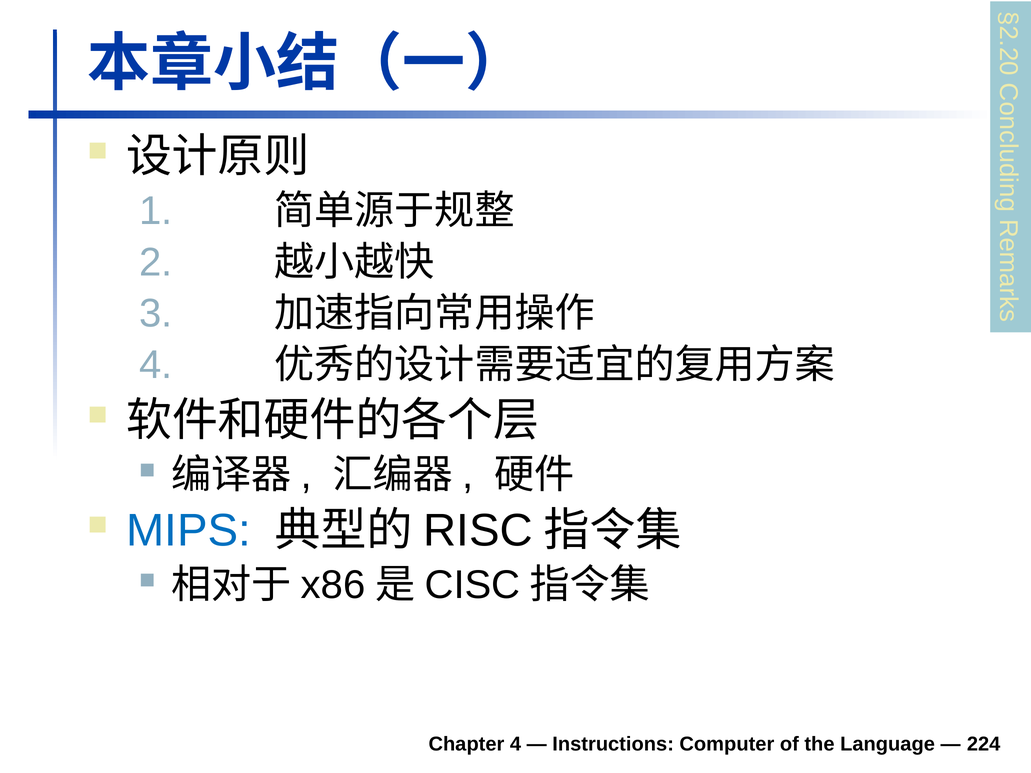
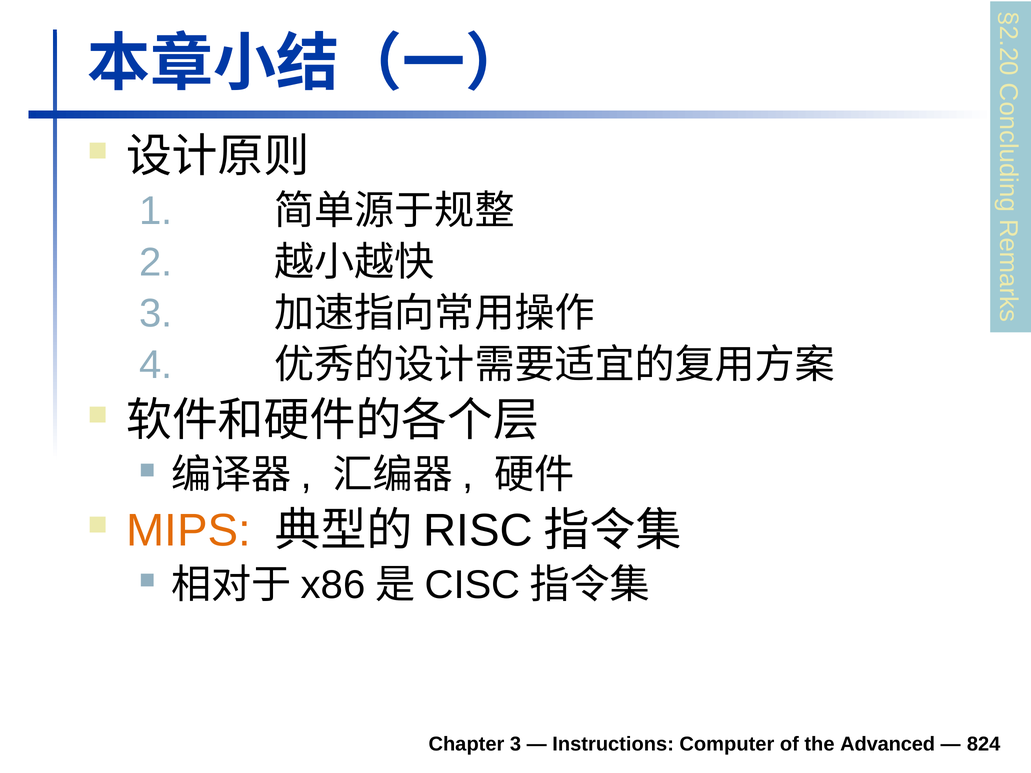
MIPS colour: blue -> orange (188, 531)
Chapter 4: 4 -> 3 (516, 744)
Language: Language -> Advanced (888, 744)
224: 224 -> 824 (984, 744)
